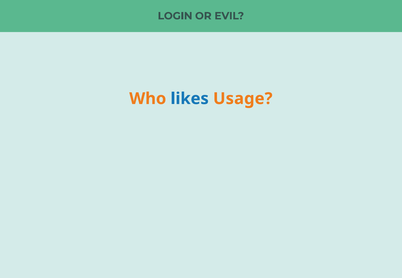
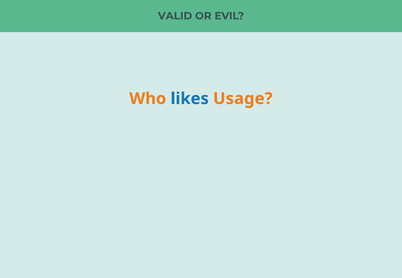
LOGIN: LOGIN -> VALID (175, 16)
